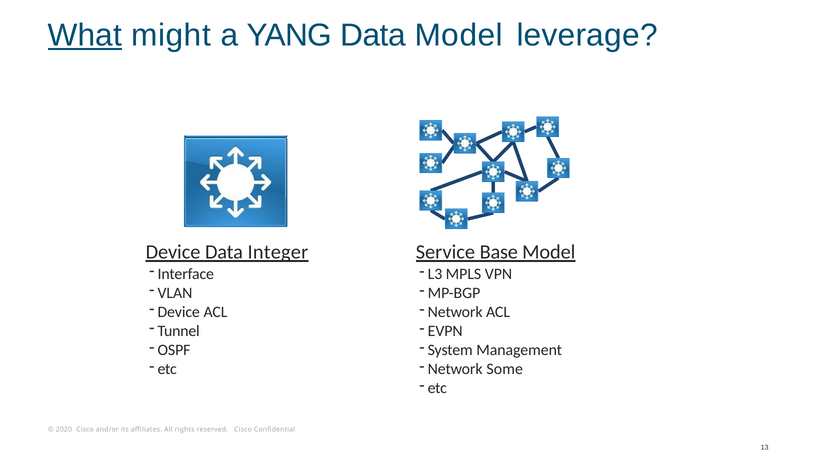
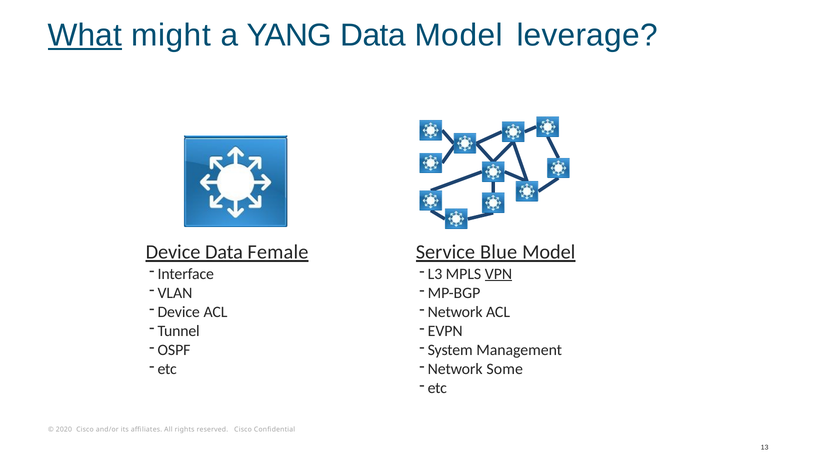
Integer: Integer -> Female (278, 252)
Base: Base -> Blue (499, 252)
VPN underline: none -> present (498, 274)
